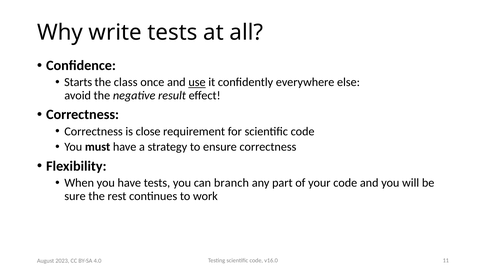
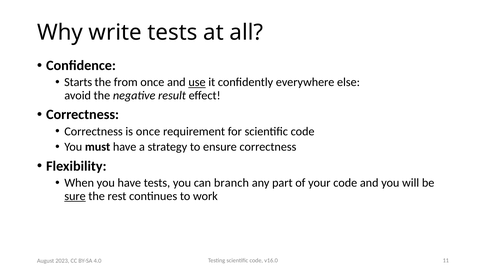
class: class -> from (126, 82)
is close: close -> once (148, 132)
sure underline: none -> present (75, 196)
